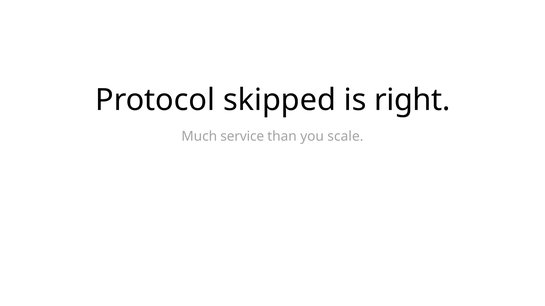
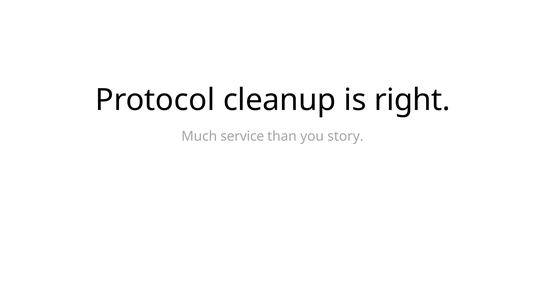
skipped: skipped -> cleanup (280, 100)
scale: scale -> story (345, 137)
